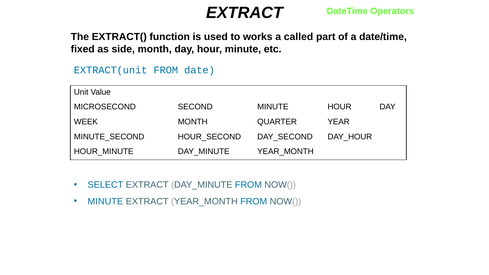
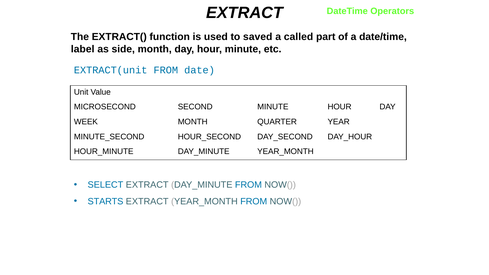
works: works -> saved (258, 37)
fixed: fixed -> label (83, 49)
MINUTE: MINUTE -> STARTS (106, 201)
